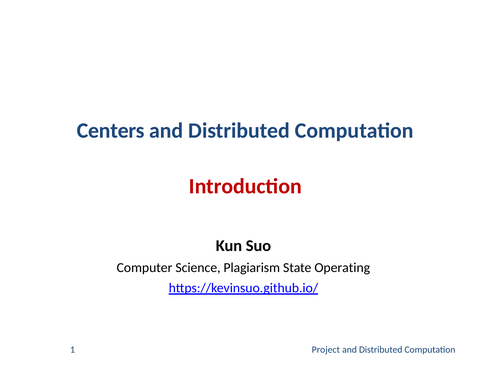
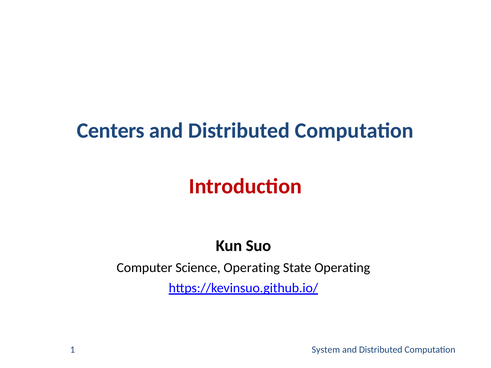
Science Plagiarism: Plagiarism -> Operating (252, 268)
Project: Project -> System (326, 350)
